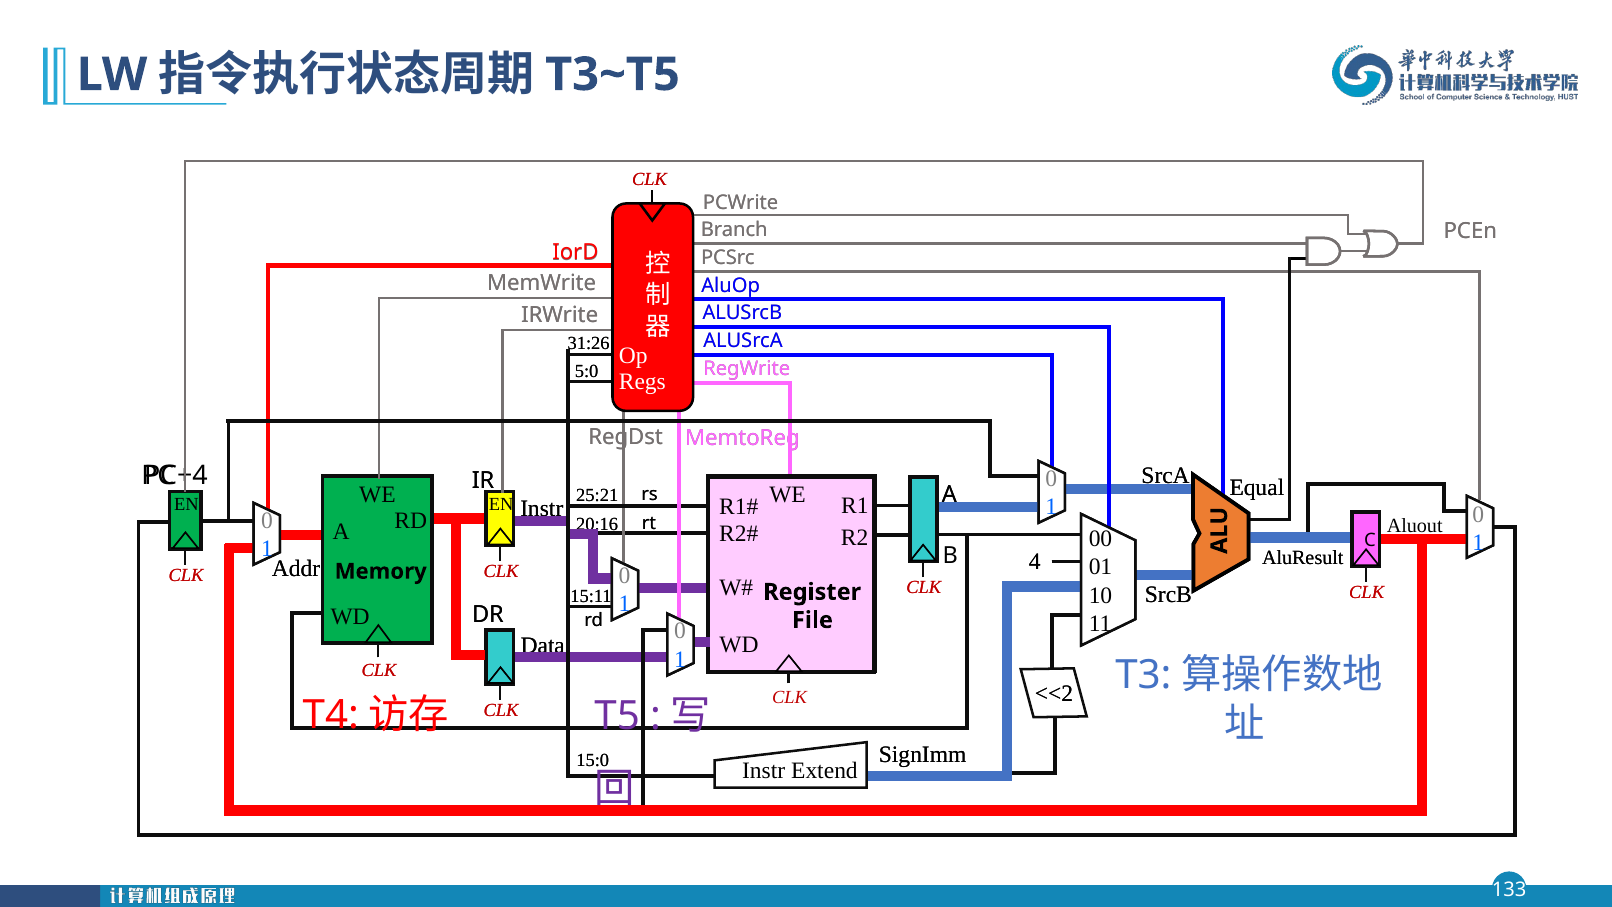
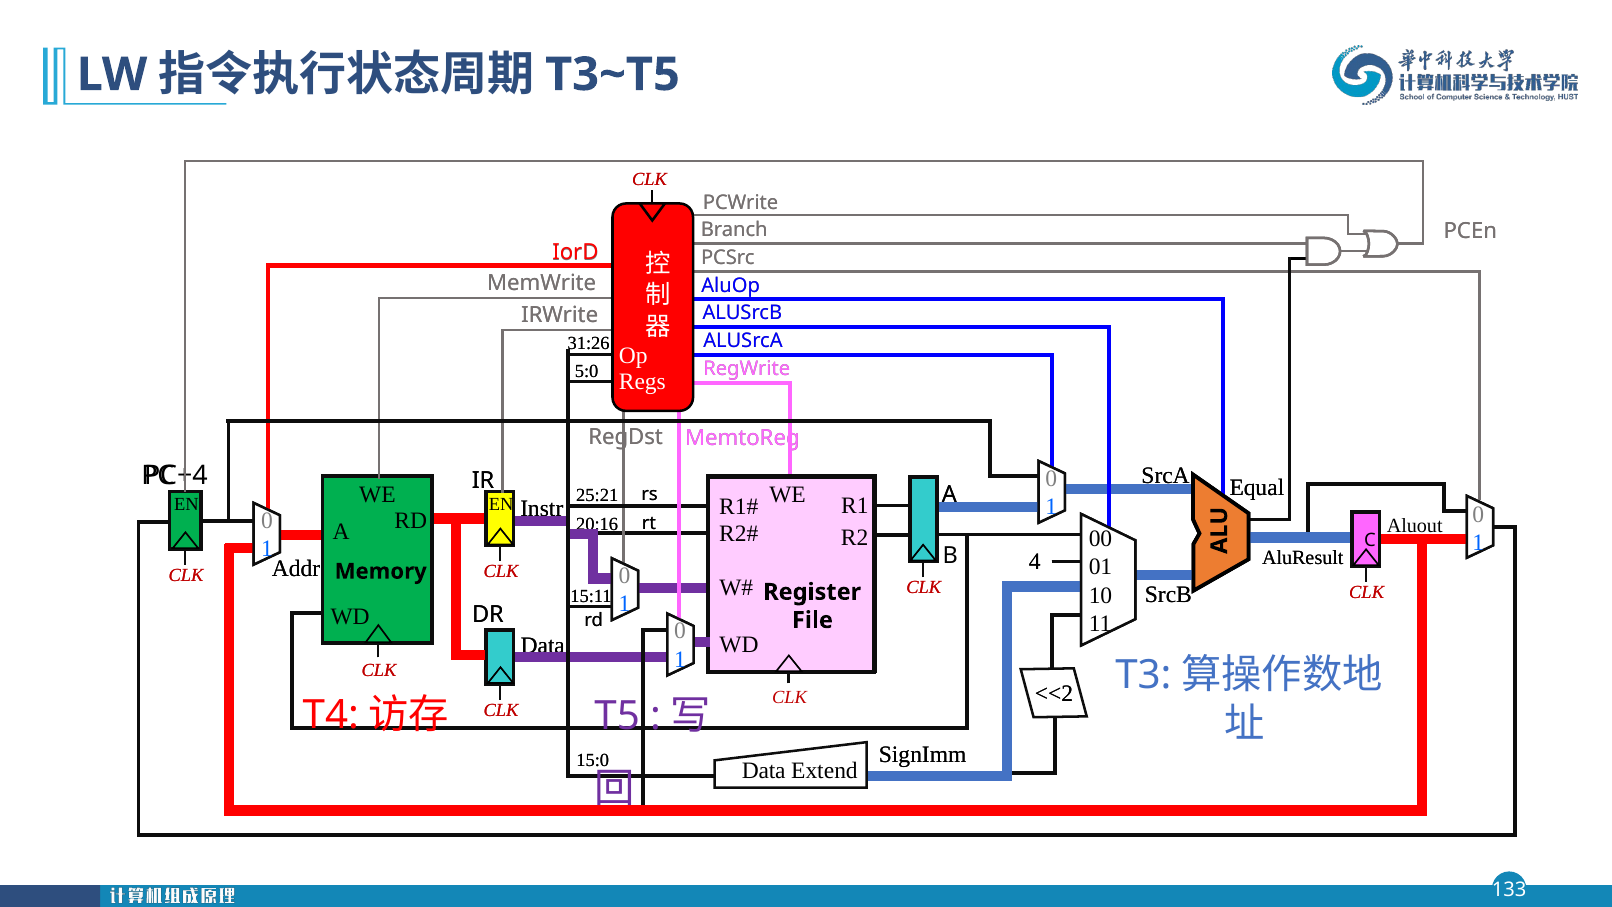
Instr: Instr -> Data (764, 771)
